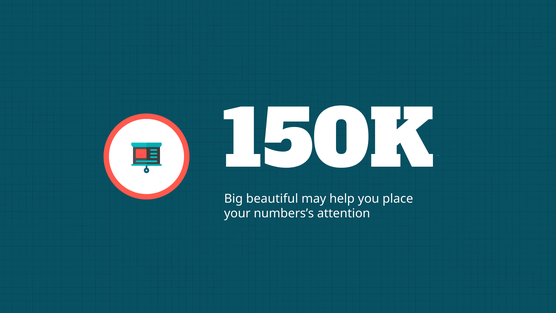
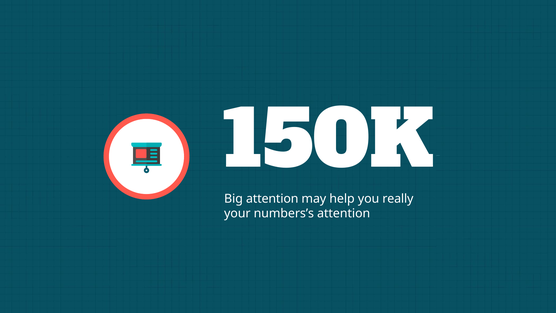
Big beautiful: beautiful -> attention (272, 199)
place: place -> really (398, 199)
